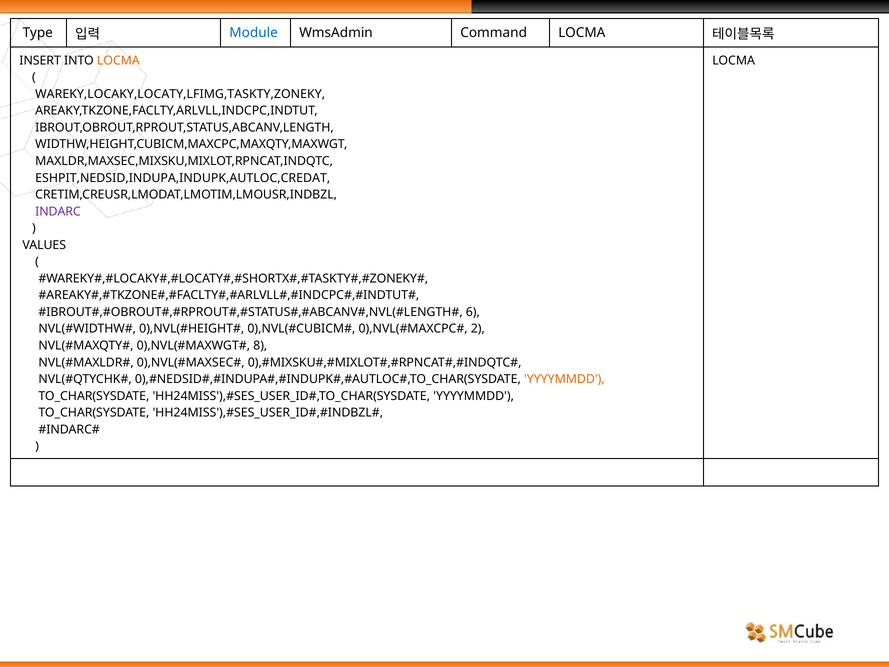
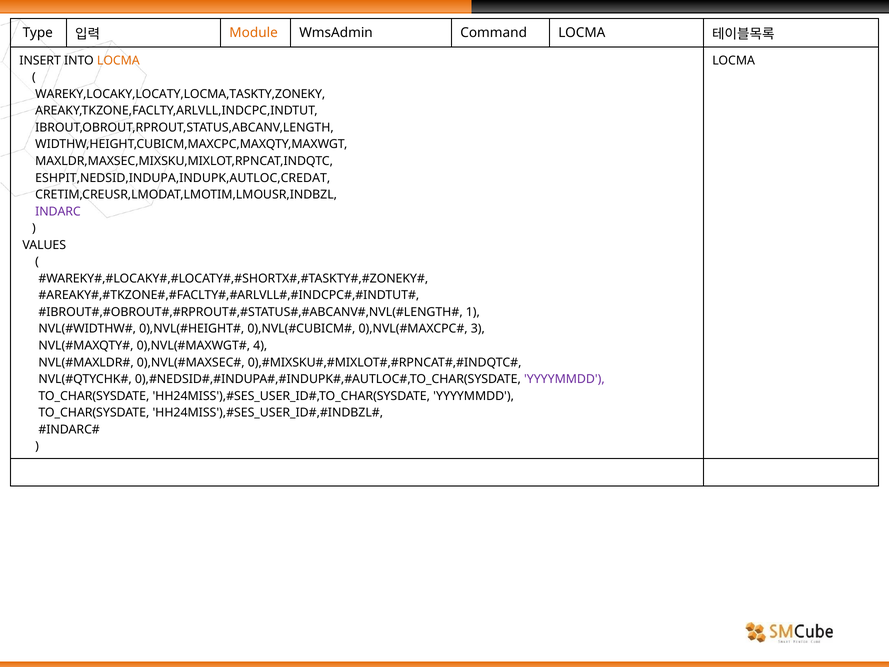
Module colour: blue -> orange (254, 33)
WAREKY,LOCAKY,LOCATY,LFIMG,TASKTY,ZONEKY: WAREKY,LOCAKY,LOCATY,LFIMG,TASKTY,ZONEKY -> WAREKY,LOCAKY,LOCATY,LOCMA,TASKTY,ZONEKY (180, 94)
6: 6 -> 1 (473, 312)
2: 2 -> 3 (478, 329)
8: 8 -> 4 (260, 346)
YYYYMMDD colour: orange -> purple (564, 379)
